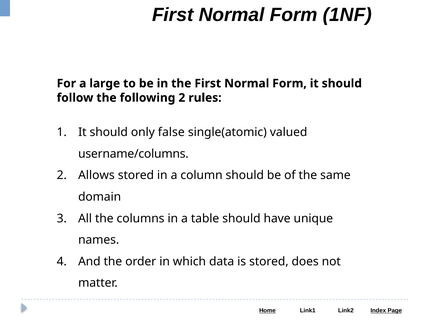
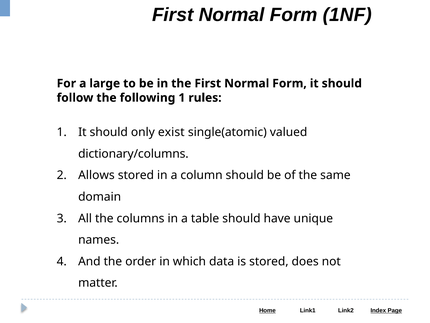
following 2: 2 -> 1 (182, 98)
false: false -> exist (171, 132)
username/columns: username/columns -> dictionary/columns (133, 154)
